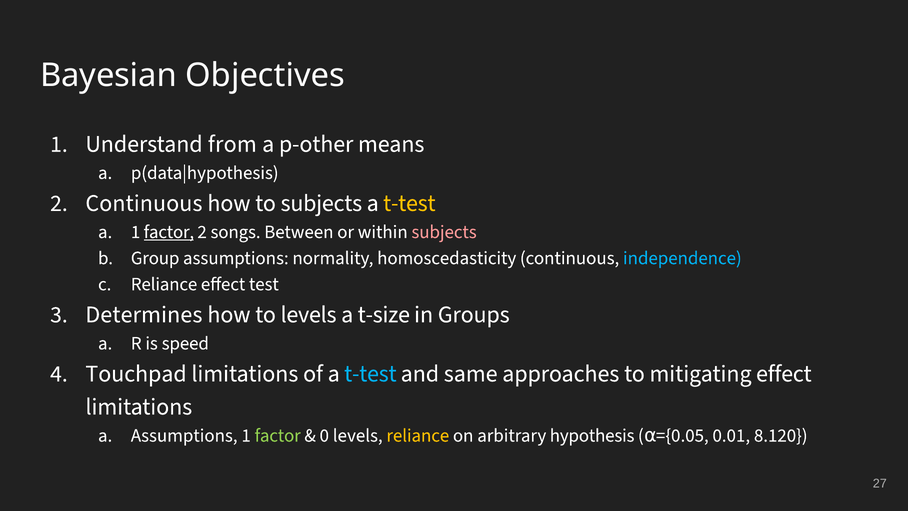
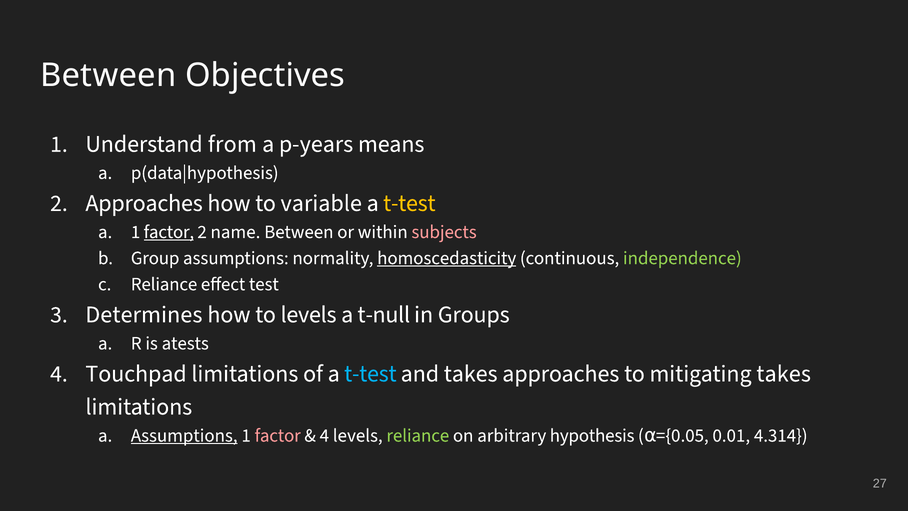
Bayesian: Bayesian -> Between (108, 75)
p-other: p-other -> p-years (316, 144)
2 Continuous: Continuous -> Approaches (144, 203)
to subjects: subjects -> variable (321, 203)
songs: songs -> name (235, 232)
homoscedasticity underline: none -> present (447, 258)
independence colour: light blue -> light green (682, 258)
t-size: t-size -> t-null (384, 314)
speed: speed -> atests (185, 343)
and same: same -> takes (471, 373)
mitigating effect: effect -> takes (784, 373)
Assumptions underline: none -> present (184, 435)
factor colour: light green -> pink (278, 435)
0: 0 -> 4 (324, 435)
reliance colour: yellow -> light green (418, 435)
8.120: 8.120 -> 4.314 (781, 435)
